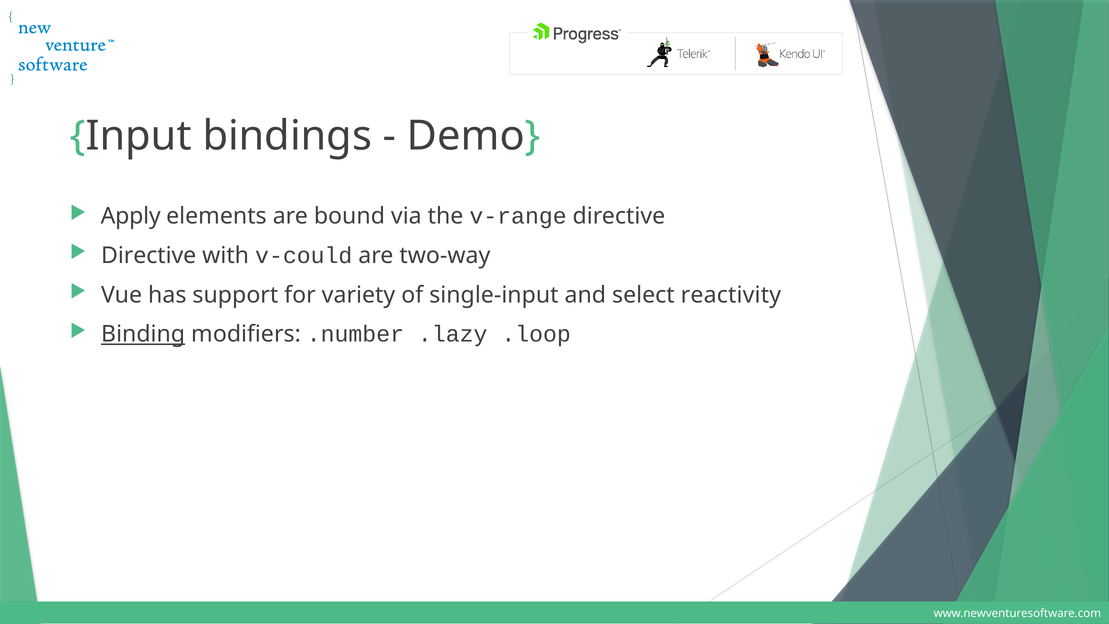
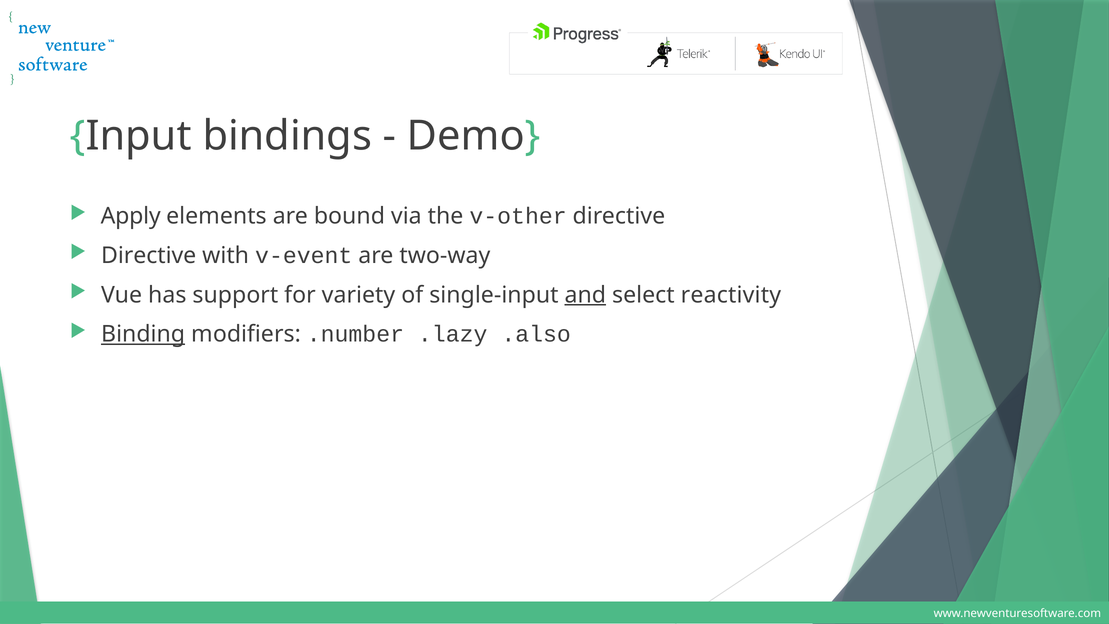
v-range: v-range -> v-other (518, 216)
v-could: v-could -> v-event (304, 256)
and underline: none -> present (585, 295)
.loop: .loop -> .also (536, 334)
